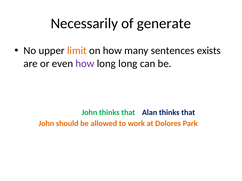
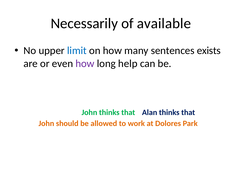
generate: generate -> available (164, 23)
limit colour: orange -> blue (77, 51)
long long: long -> help (128, 64)
